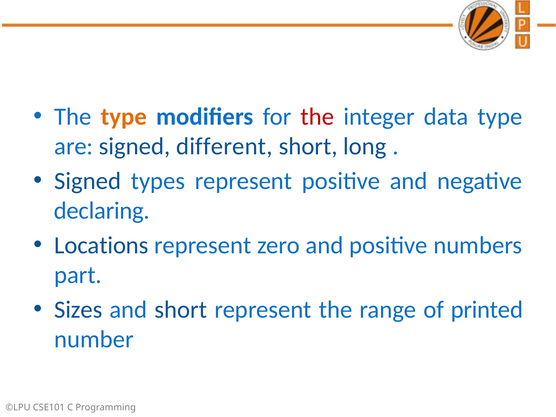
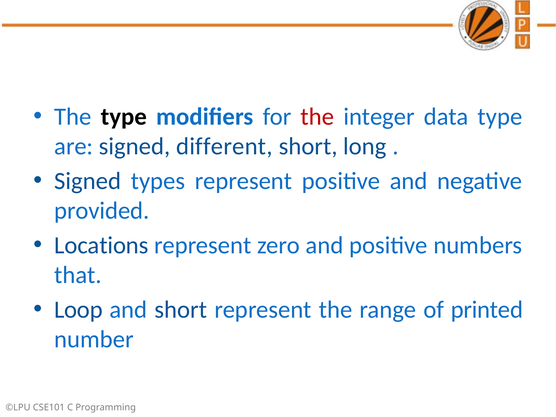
type colour: orange -> black (124, 117)
declaring: declaring -> provided (102, 211)
part: part -> that (78, 275)
Sizes: Sizes -> Loop (78, 310)
